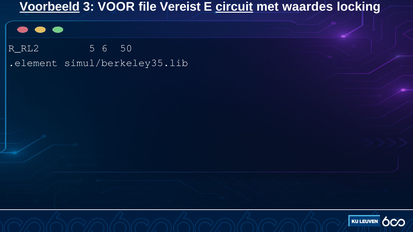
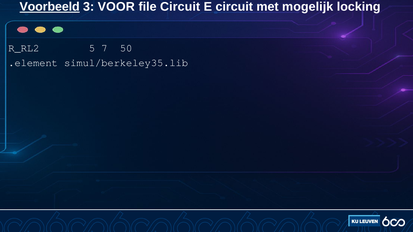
file Vereist: Vereist -> Circuit (180, 7)
circuit underline: present -> none (234, 7)
waardes: waardes -> mogelijk (308, 7)
6: 6 -> 7 (104, 48)
